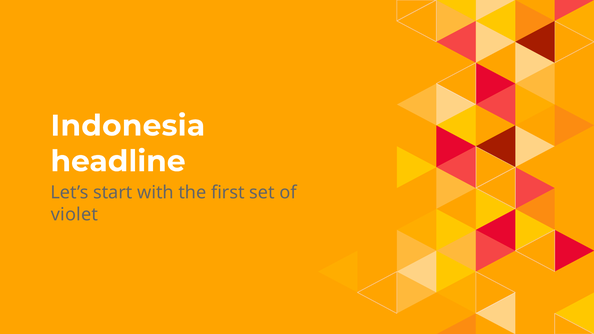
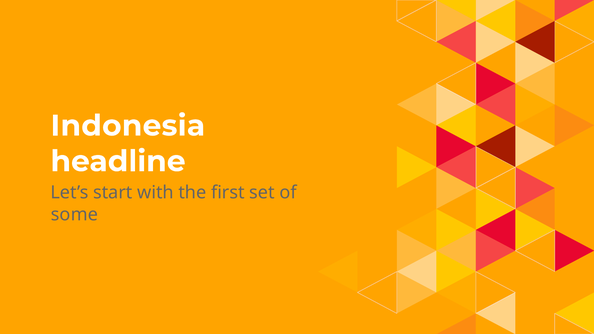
violet: violet -> some (74, 214)
